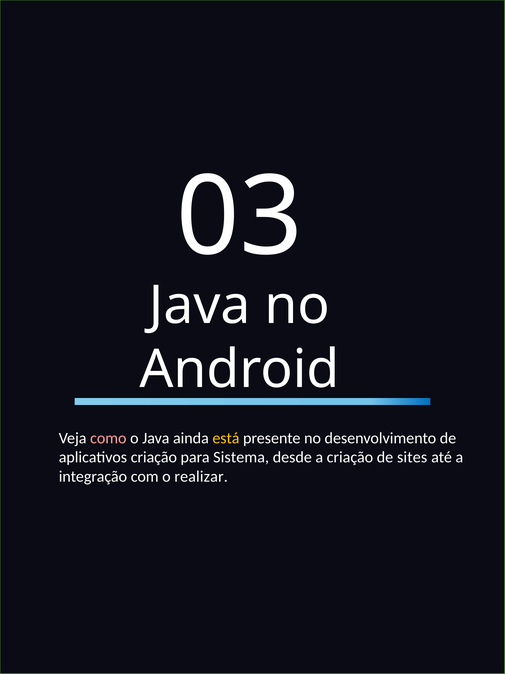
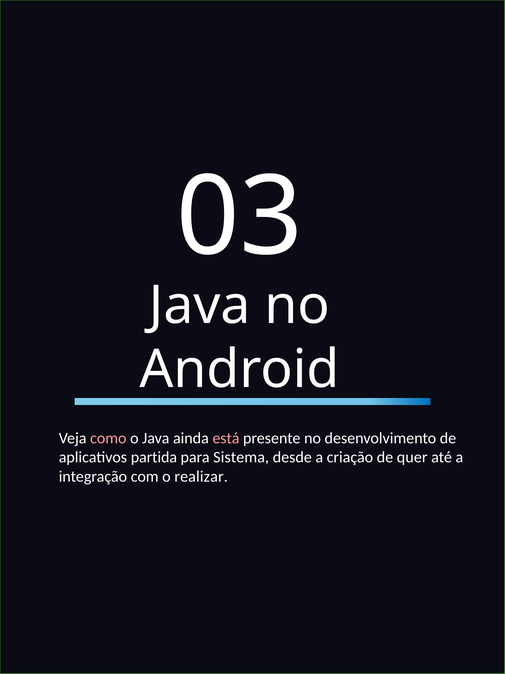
está colour: yellow -> pink (226, 438)
aplicativos criação: criação -> partida (154, 457)
sites: sites -> quer (412, 457)
